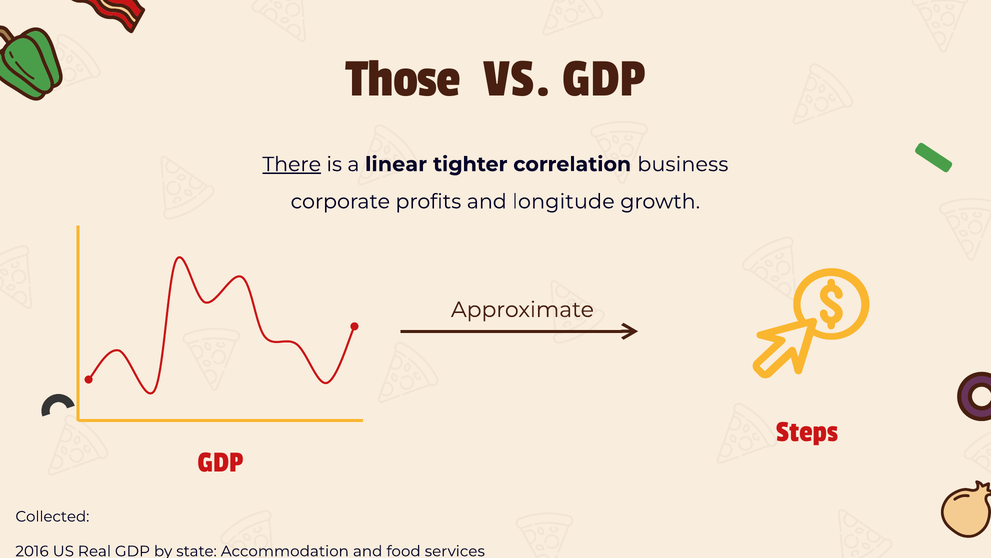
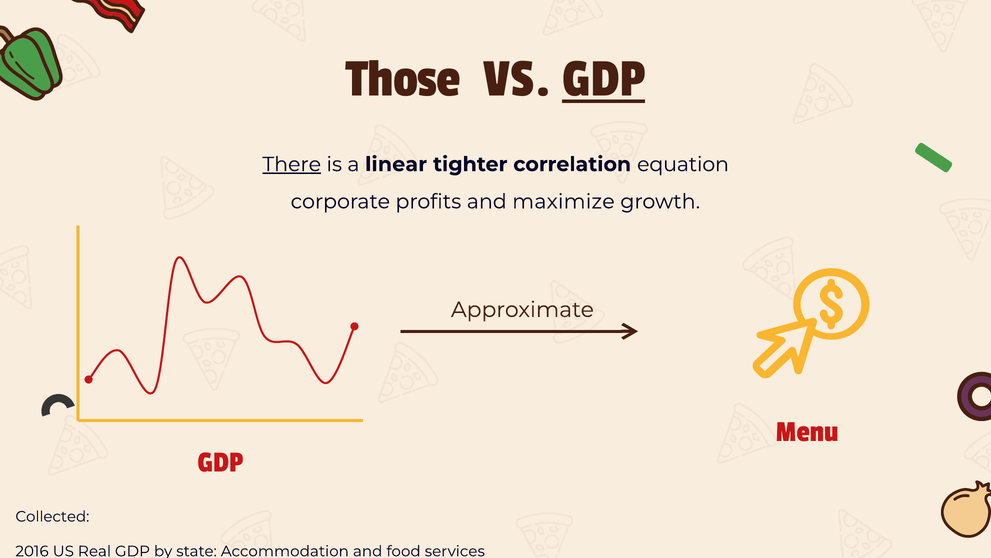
GDP underline: none -> present (604, 77)
business: business -> equation (683, 164)
longitude: longitude -> maximize (563, 201)
Steps: Steps -> Menu (807, 431)
